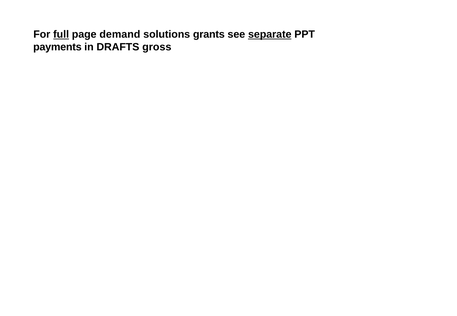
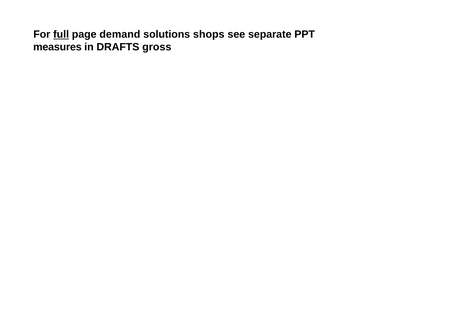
grants: grants -> shops (209, 34)
separate underline: present -> none (270, 34)
payments: payments -> measures (57, 47)
